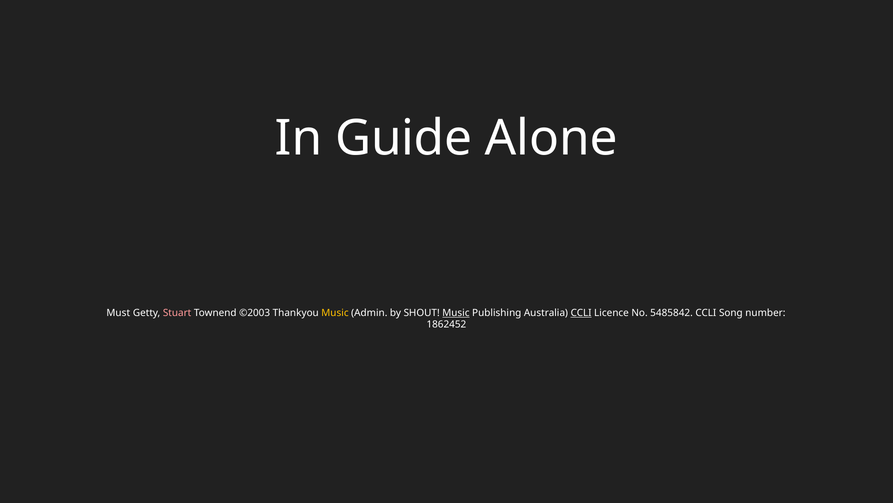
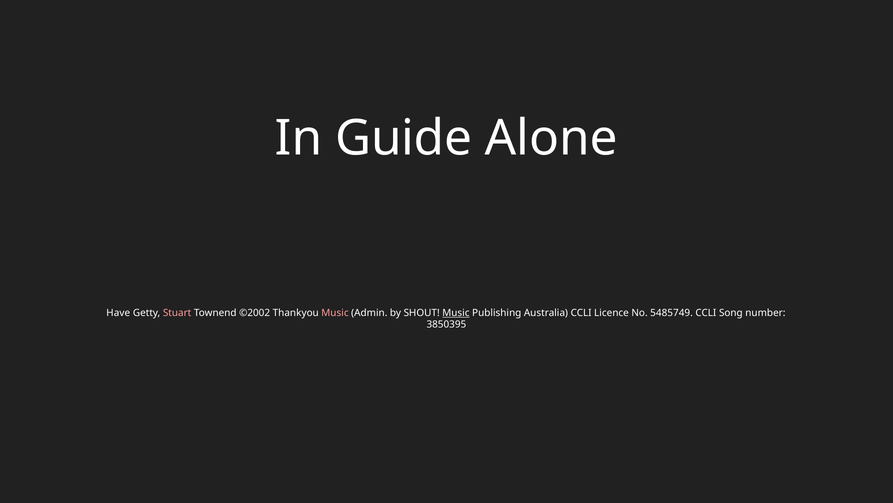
Must: Must -> Have (118, 312)
©2003: ©2003 -> ©2002 (255, 312)
Music colour: yellow -> pink (335, 312)
CCLI underline: present -> none (581, 312)
5485842: 5485842 -> 5485749 (672, 312)
1862452: 1862452 -> 3850395 (446, 324)
